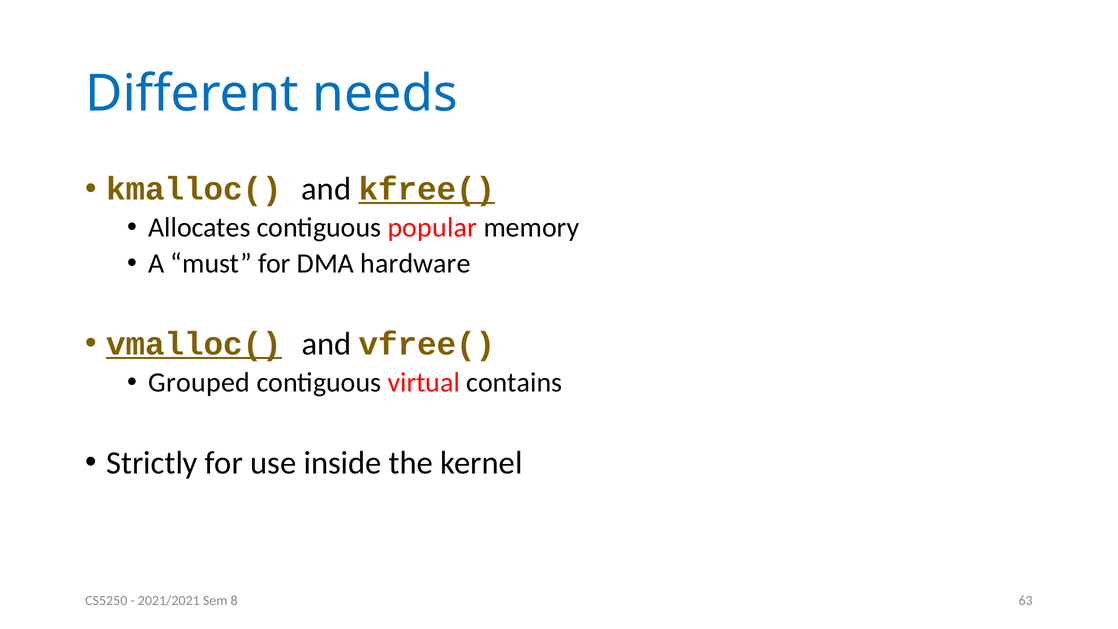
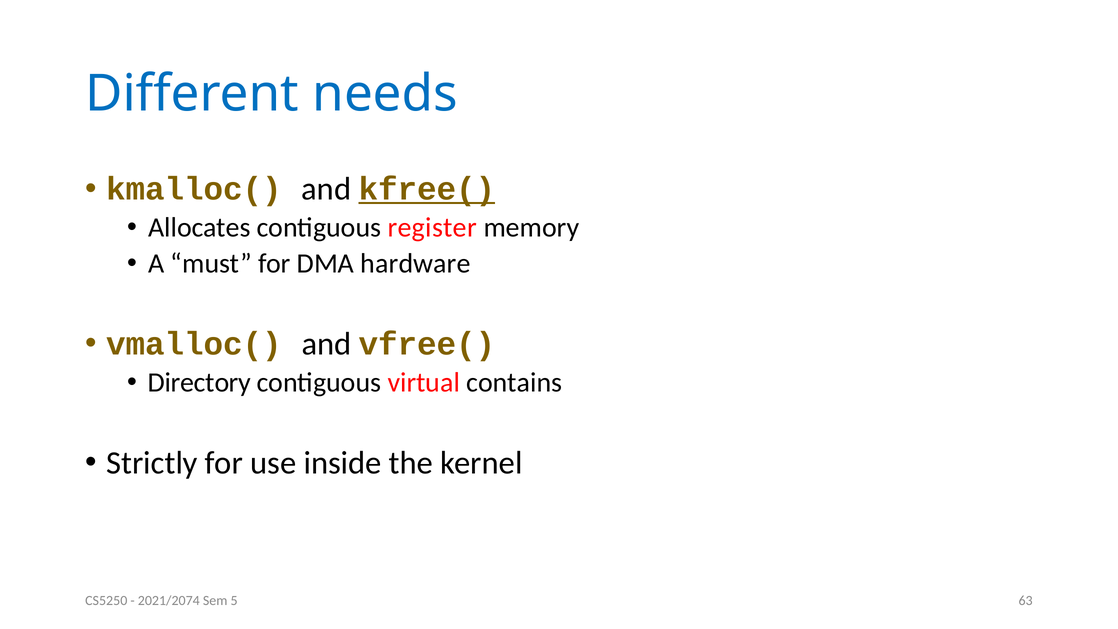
popular: popular -> register (432, 228)
vmalloc( underline: present -> none (194, 344)
Grouped: Grouped -> Directory (199, 382)
2021/2021: 2021/2021 -> 2021/2074 (169, 601)
8: 8 -> 5 (234, 601)
